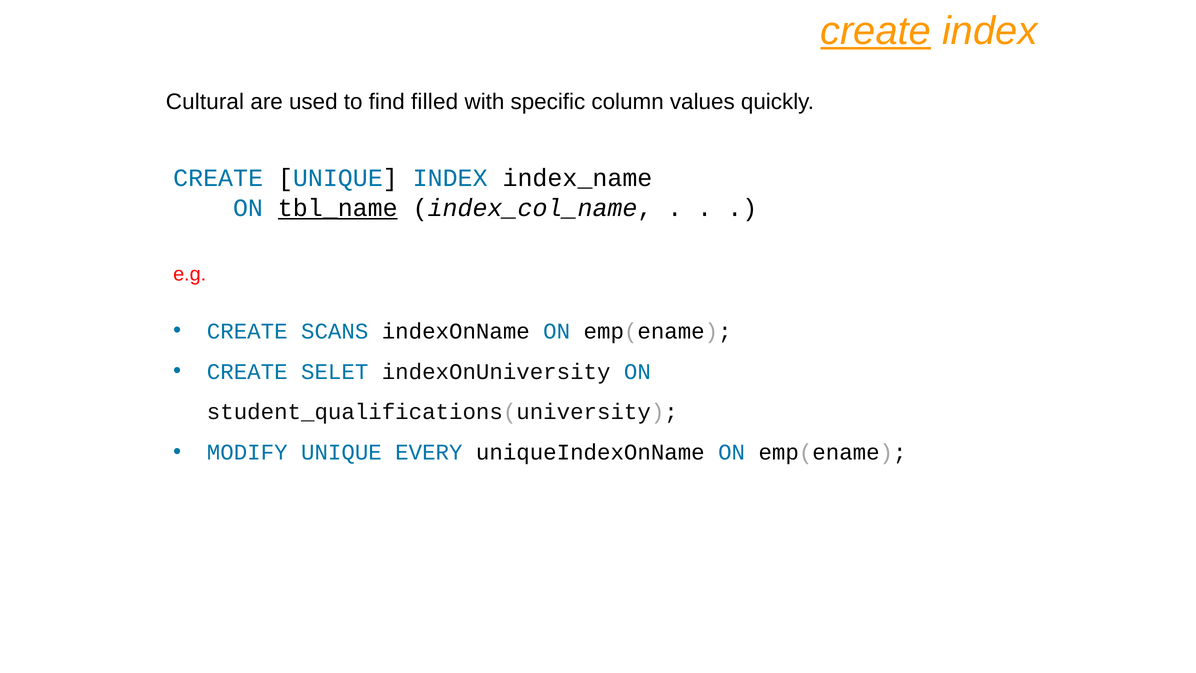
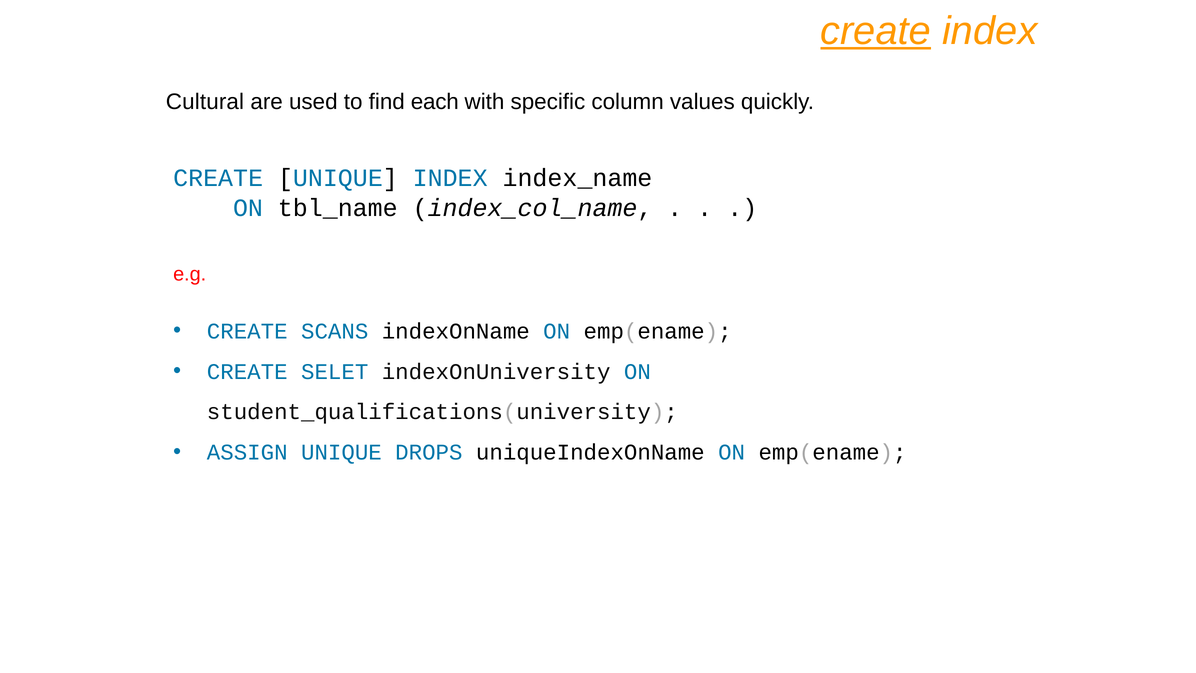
filled: filled -> each (435, 102)
tbl_name underline: present -> none (338, 208)
MODIFY: MODIFY -> ASSIGN (247, 452)
EVERY: EVERY -> DROPS (429, 452)
